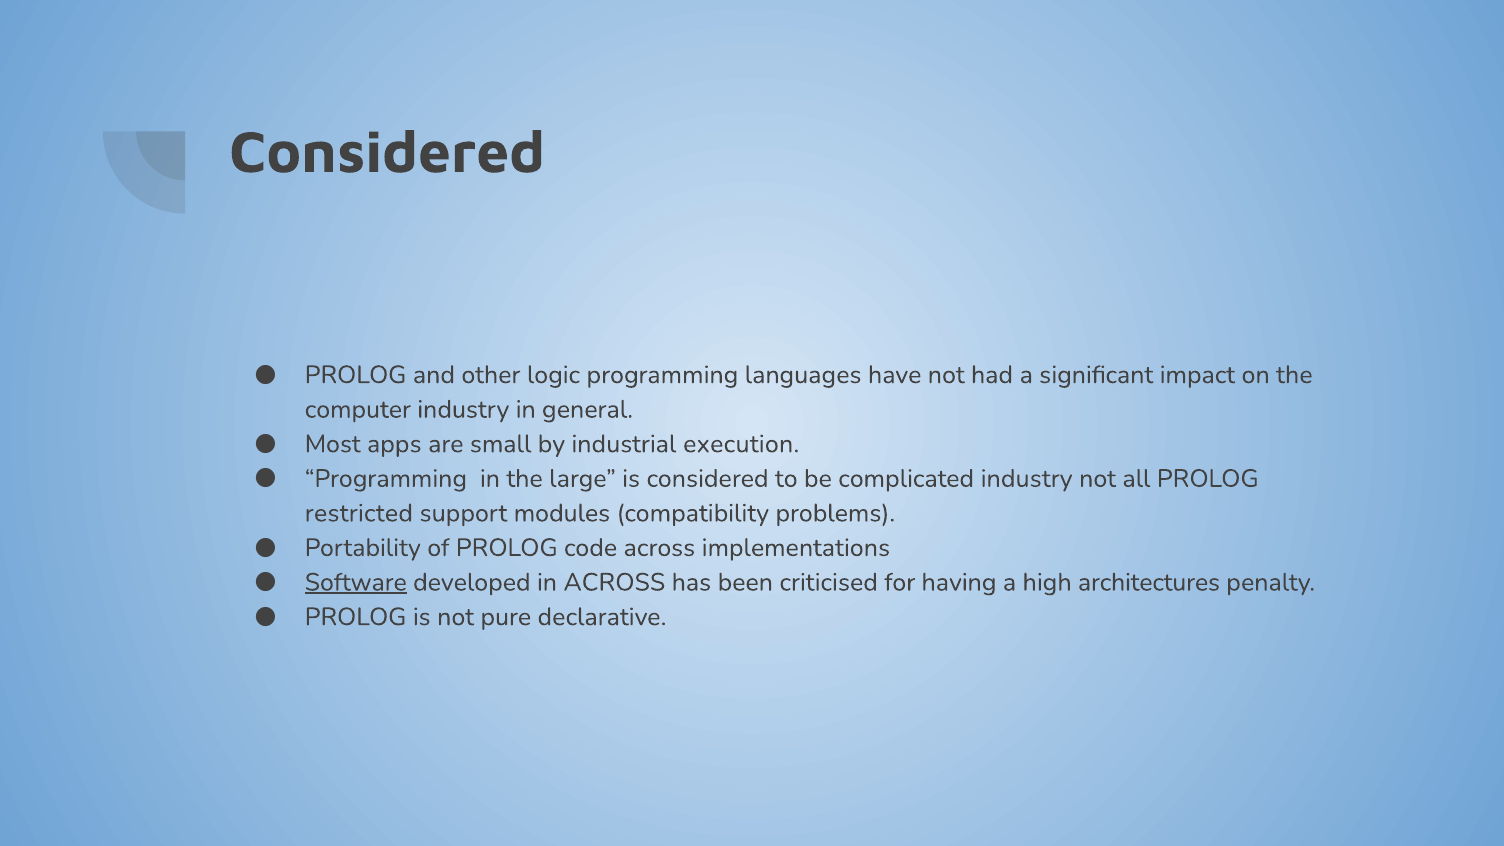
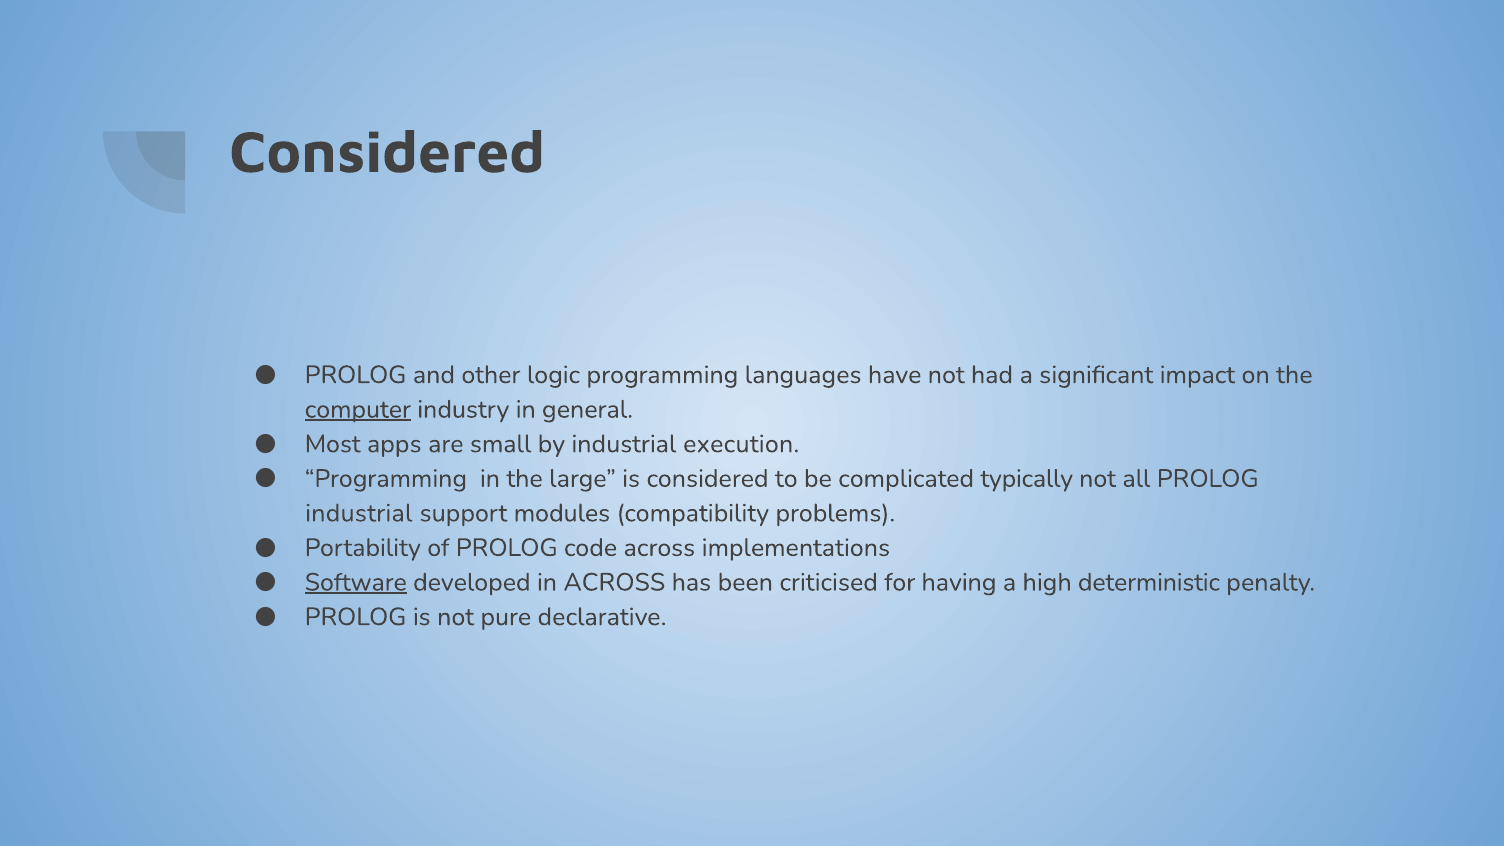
computer underline: none -> present (358, 409)
complicated industry: industry -> typically (1027, 479)
restricted: restricted -> industrial (359, 513)
architectures: architectures -> deterministic (1149, 582)
